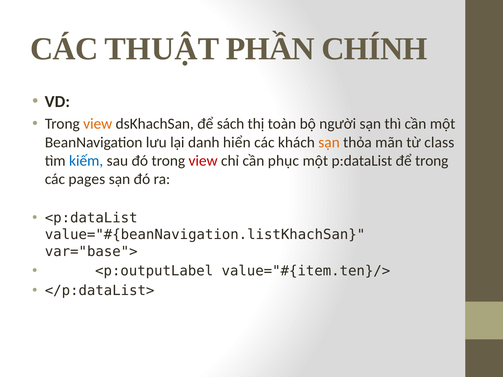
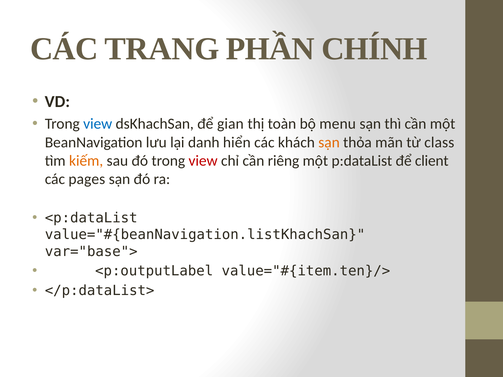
THUẬT: THUẬT -> TRANG (162, 49)
view colour: orange -> blue (98, 124)
sách: sách -> gian (230, 124)
người: người -> menu (338, 124)
kiếm colour: blue -> orange (86, 161)
phục: phục -> riêng (283, 161)
để trong: trong -> client (432, 161)
